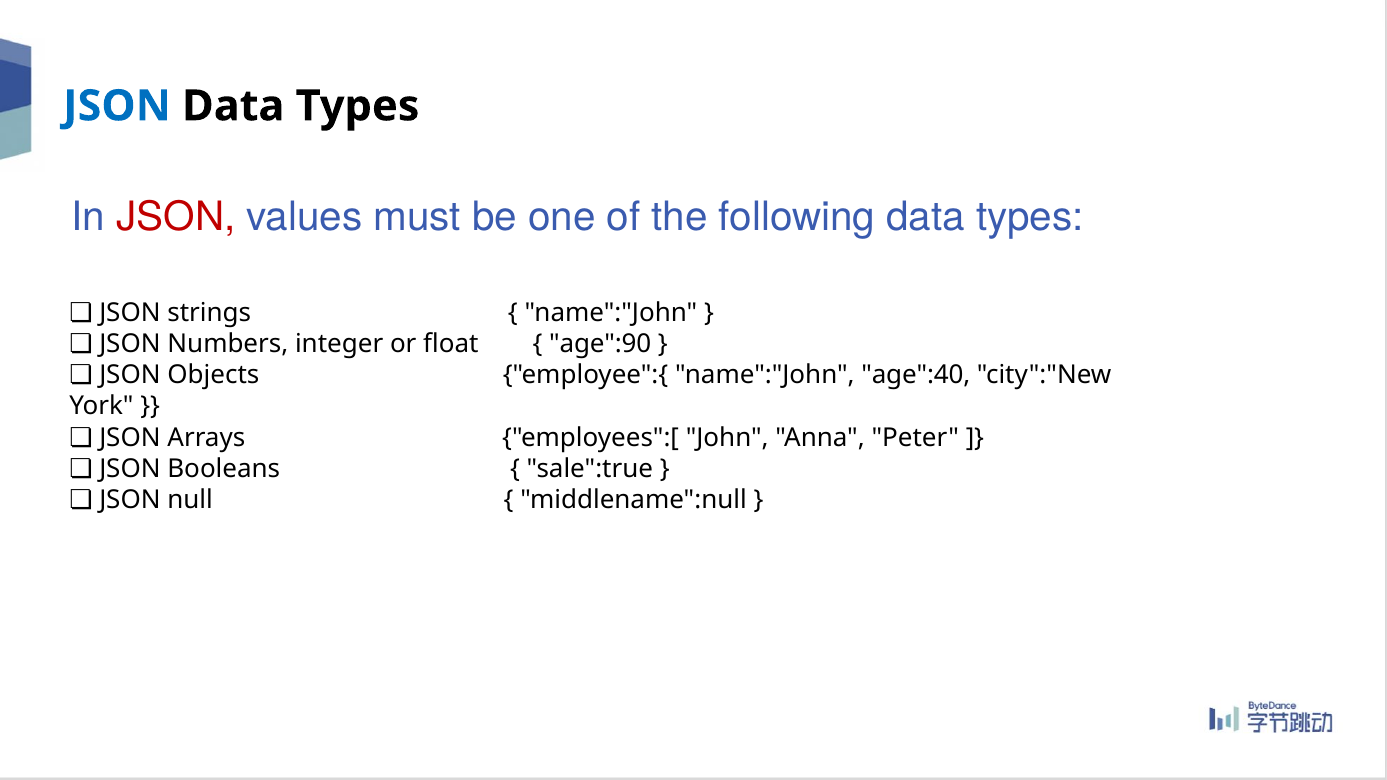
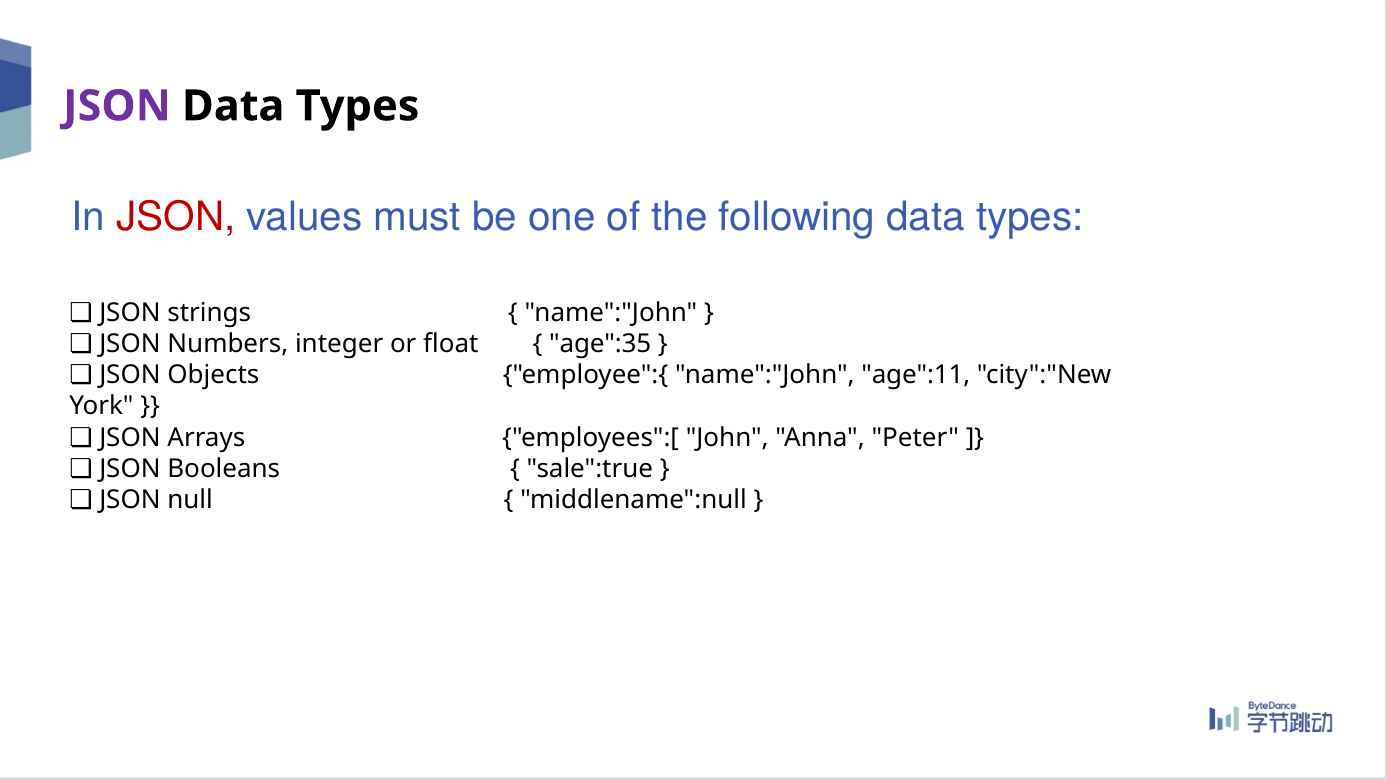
JSON colour: blue -> purple (117, 106)
age":90: age":90 -> age":35 (600, 344)
age":40: age":40 -> age":11 (916, 375)
